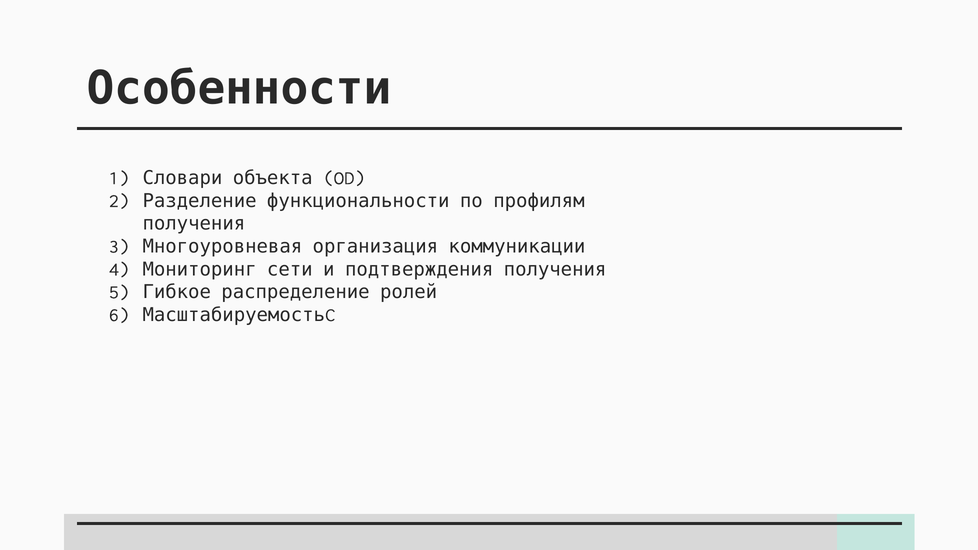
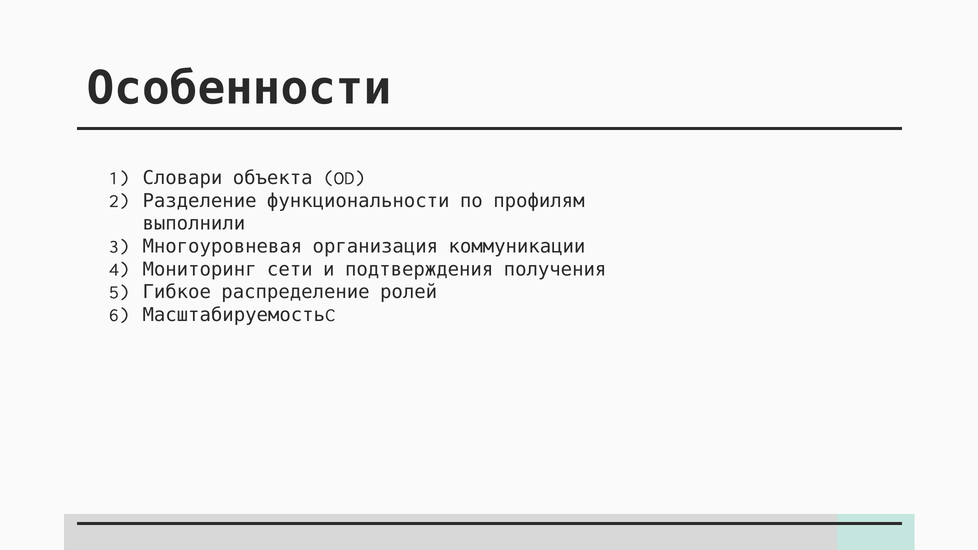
получения: получения -> выполнили (194, 224)
